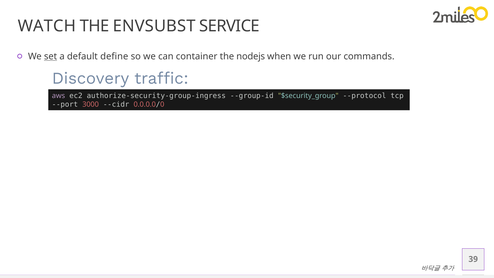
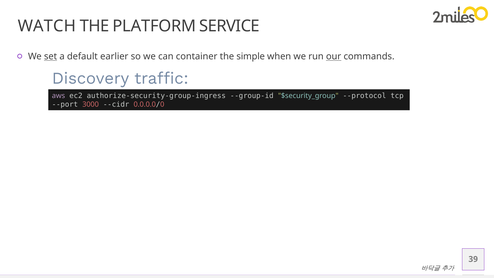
ENVSUBST: ENVSUBST -> PLATFORM (154, 26)
define: define -> earlier (114, 57)
nodejs: nodejs -> simple (251, 57)
our underline: none -> present (334, 57)
